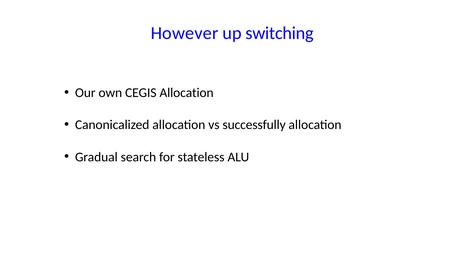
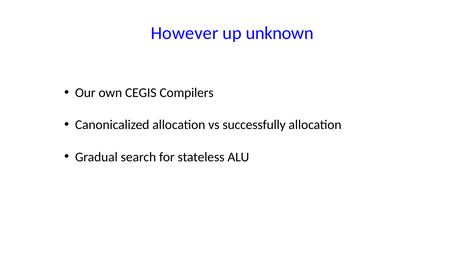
switching: switching -> unknown (280, 33)
CEGIS Allocation: Allocation -> Compilers (187, 93)
